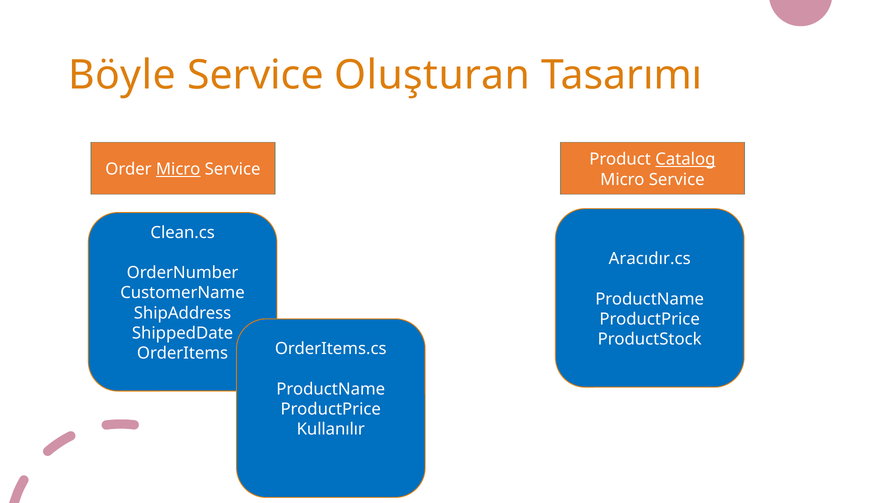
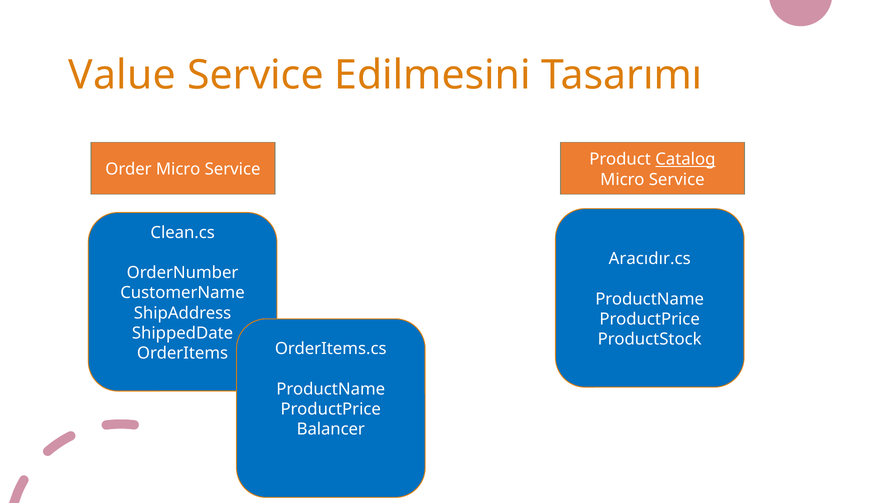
Böyle: Böyle -> Value (122, 75)
Oluşturan: Oluşturan -> Edilmesini (432, 75)
Micro underline: present -> none (178, 169)
Kullanılır: Kullanılır -> Balancer (331, 429)
